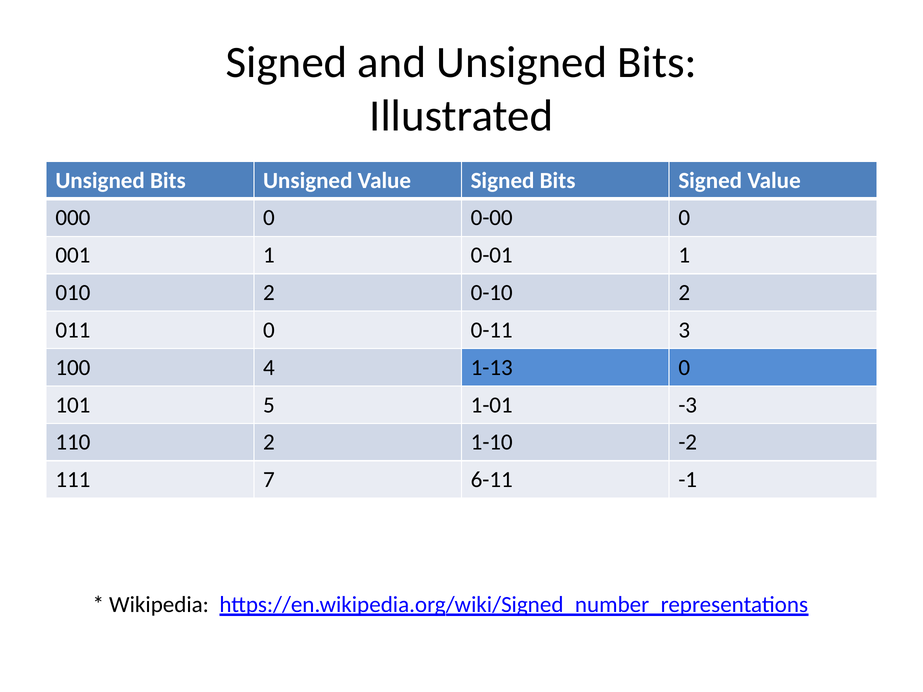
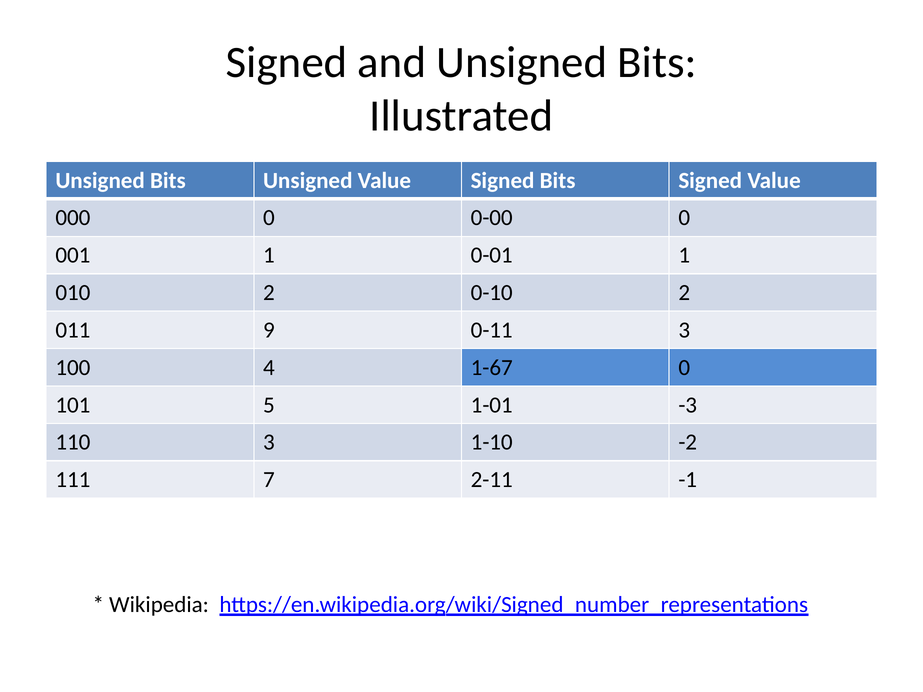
011 0: 0 -> 9 (269, 330)
1-13: 1-13 -> 1-67 (492, 368)
110 2: 2 -> 3 (269, 443)
6-11: 6-11 -> 2-11 (492, 480)
